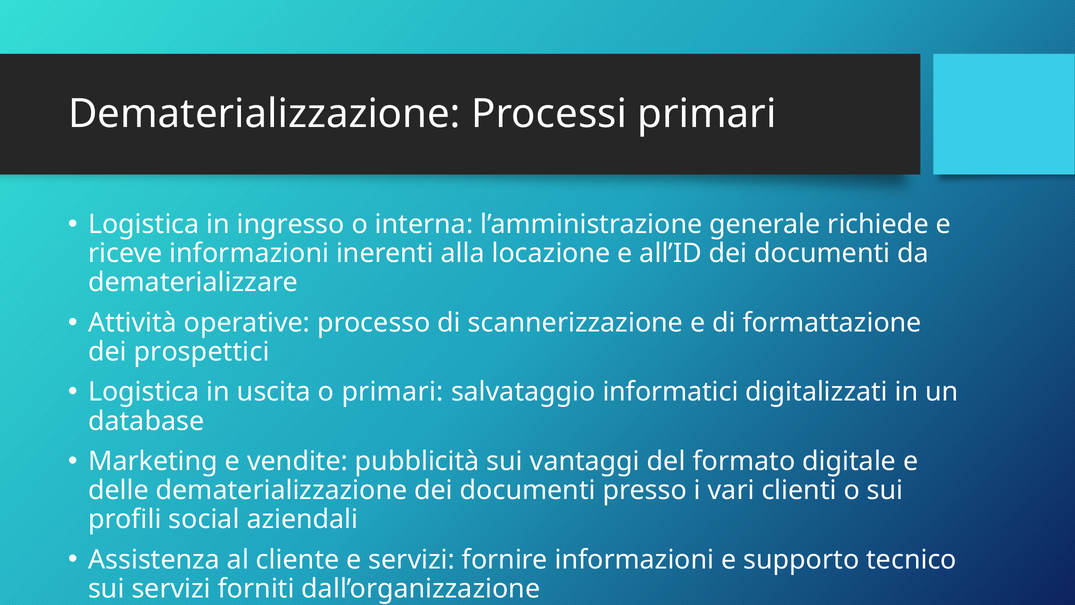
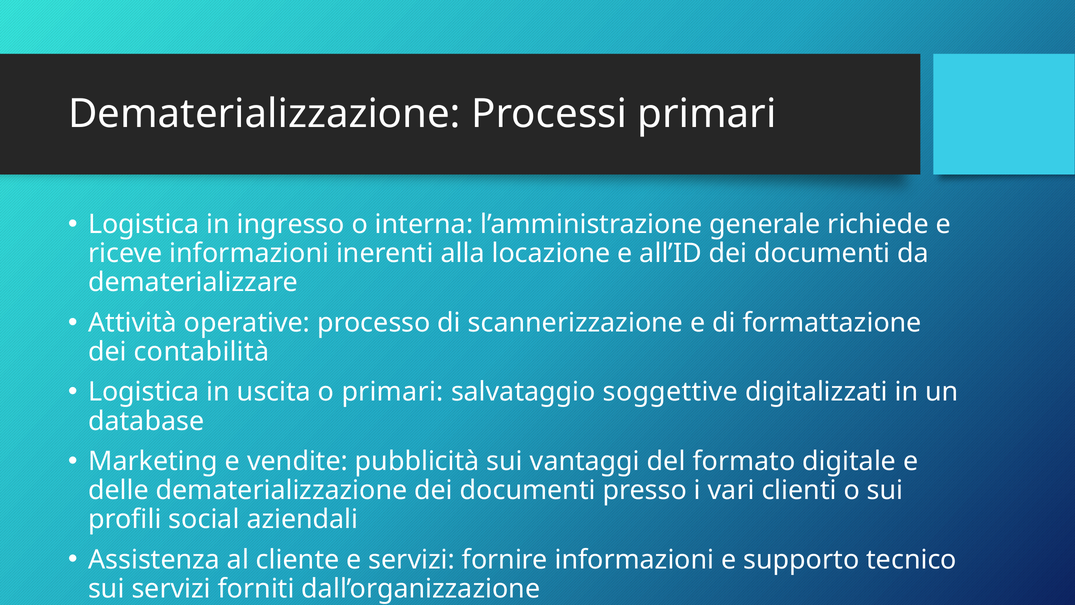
prospettici: prospettici -> contabilità (202, 352)
informatici: informatici -> soggettive (670, 392)
